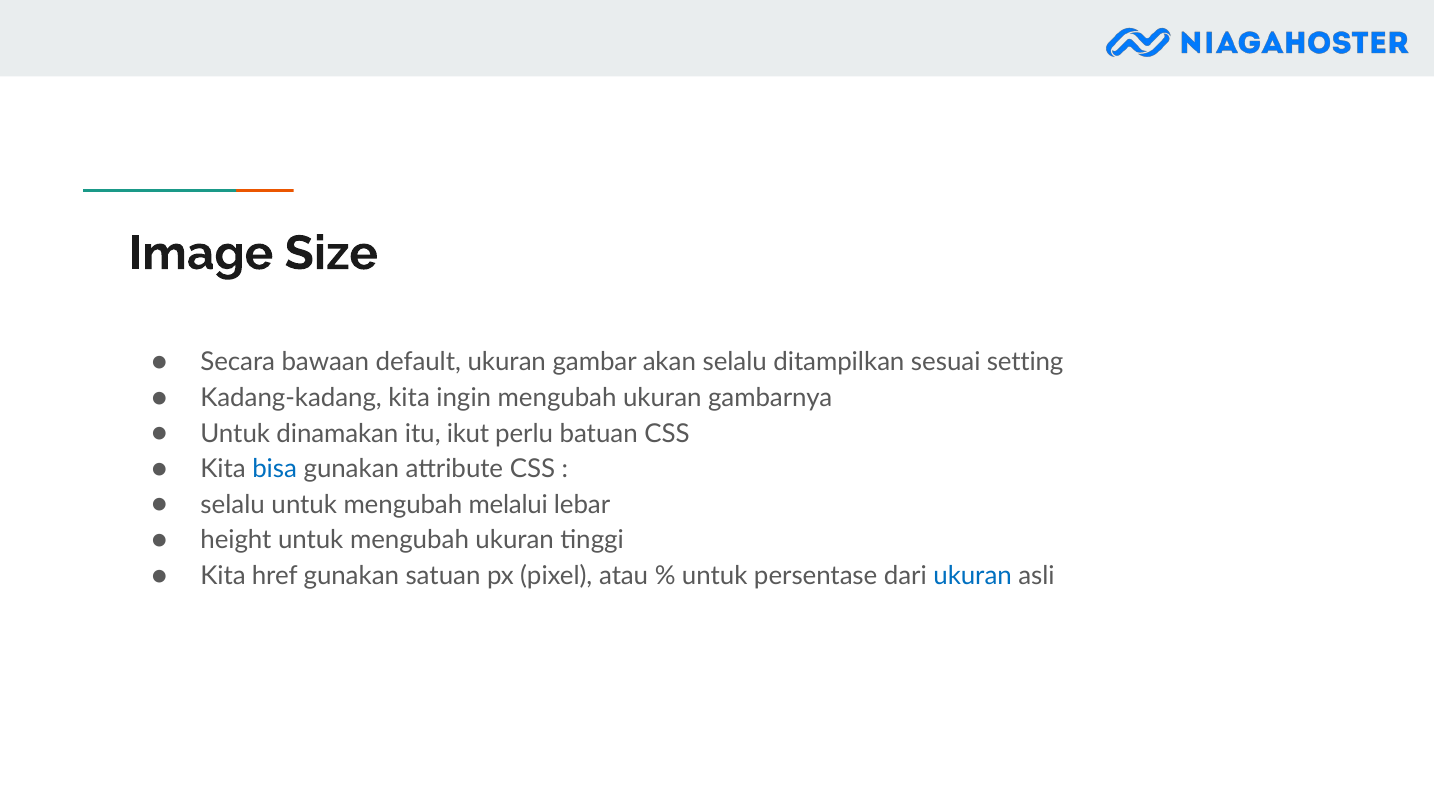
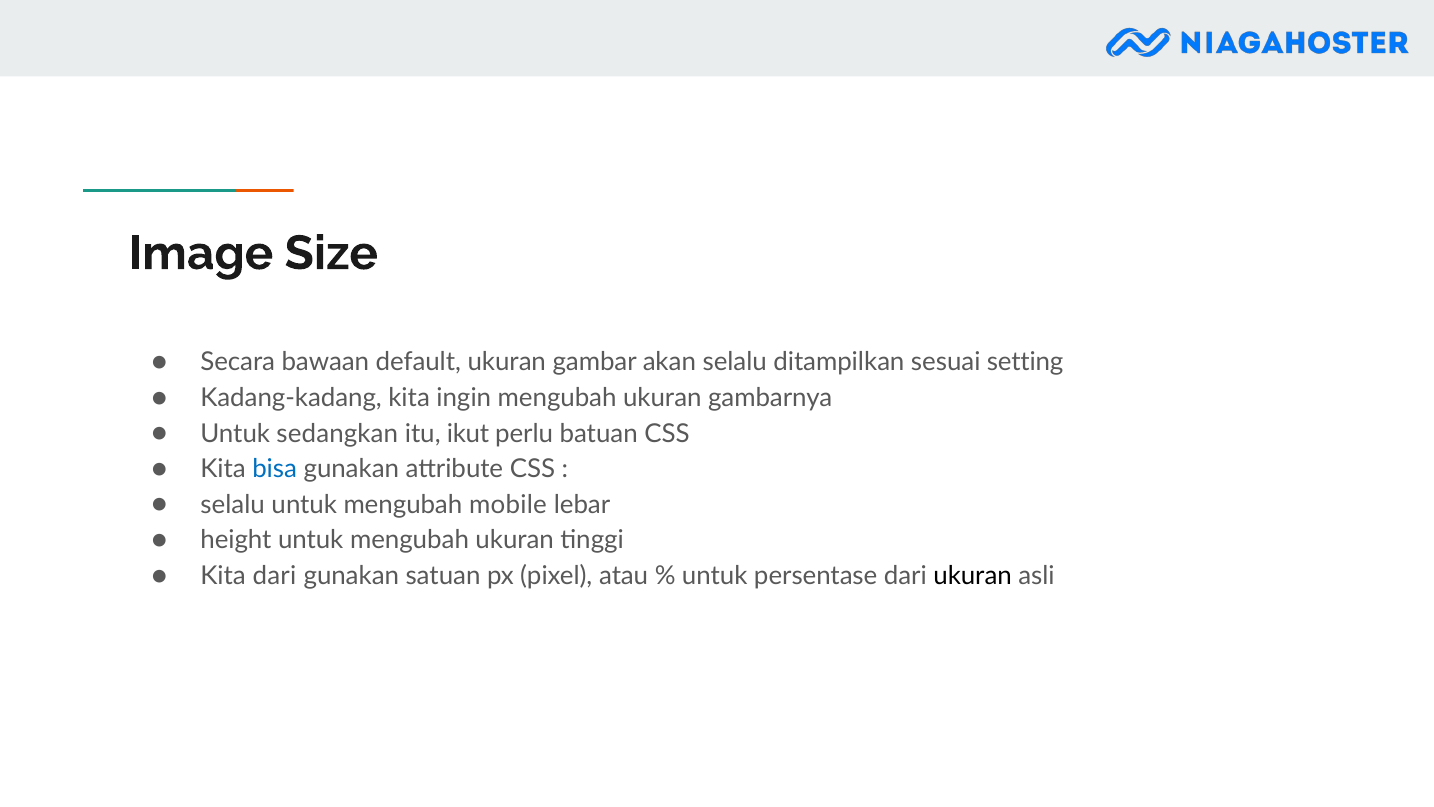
dinamakan: dinamakan -> sedangkan (337, 433)
melalui: melalui -> mobile (508, 505)
Kita href: href -> dari (274, 576)
ukuran colour: blue -> black (973, 576)
